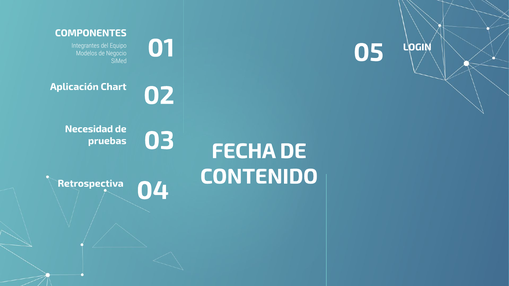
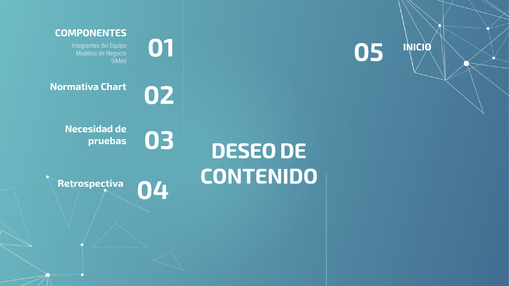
LOGIN: LOGIN -> INICIO (417, 47)
Aplicación: Aplicación -> Normativa (74, 87)
FECHA: FECHA -> DESEO (244, 151)
